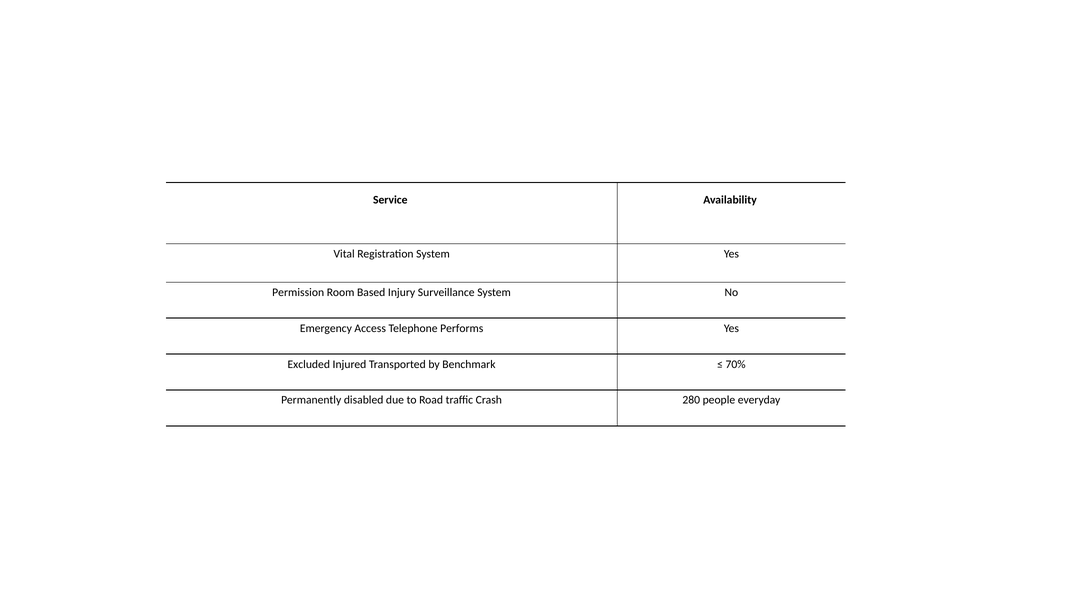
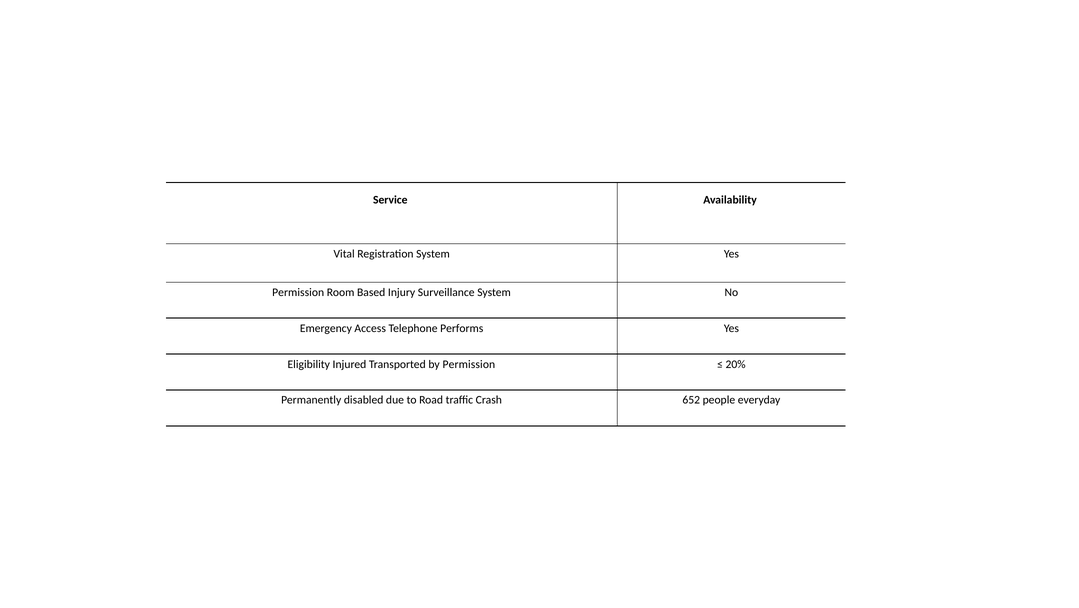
Excluded: Excluded -> Eligibility (309, 364)
by Benchmark: Benchmark -> Permission (469, 364)
70%: 70% -> 20% (736, 364)
280: 280 -> 652 (691, 400)
